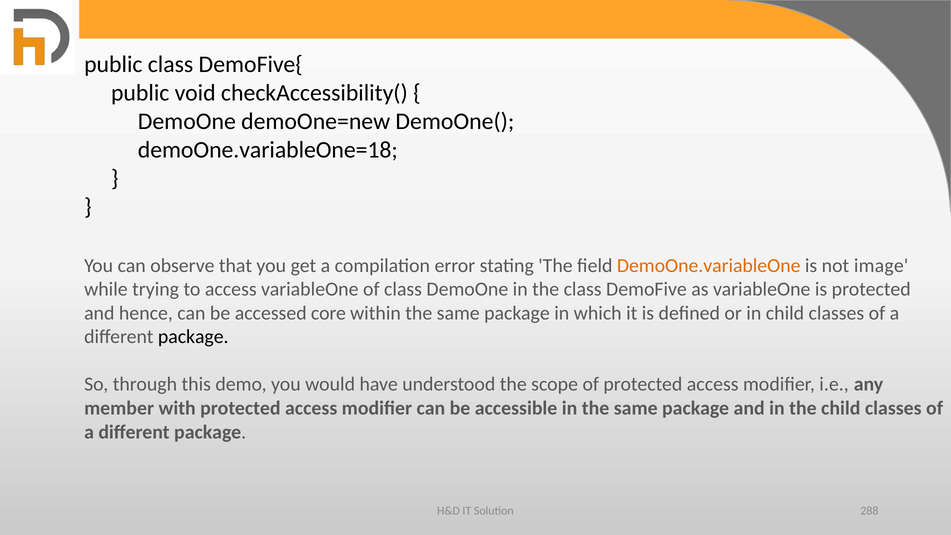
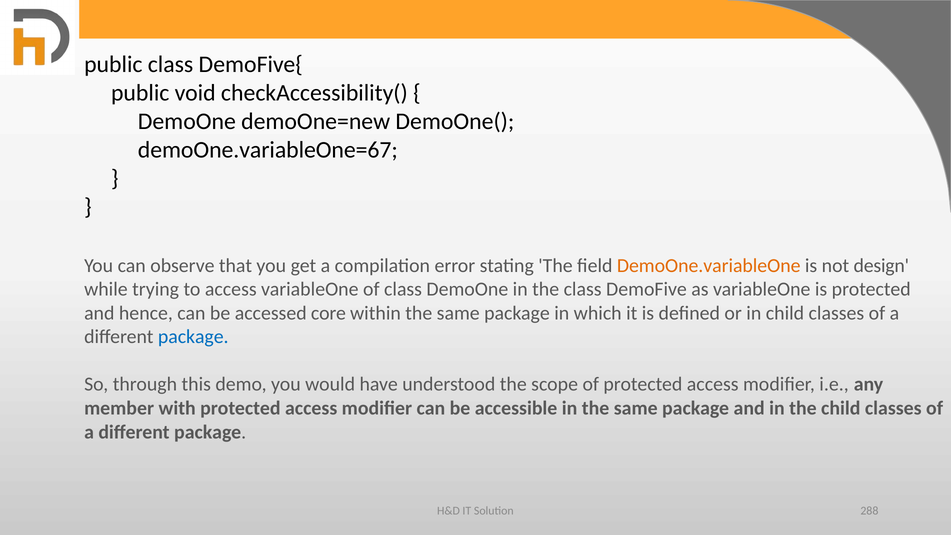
demoOne.variableOne=18: demoOne.variableOne=18 -> demoOne.variableOne=67 (268, 150)
image: image -> design (881, 265)
package colour: black -> blue (193, 337)
